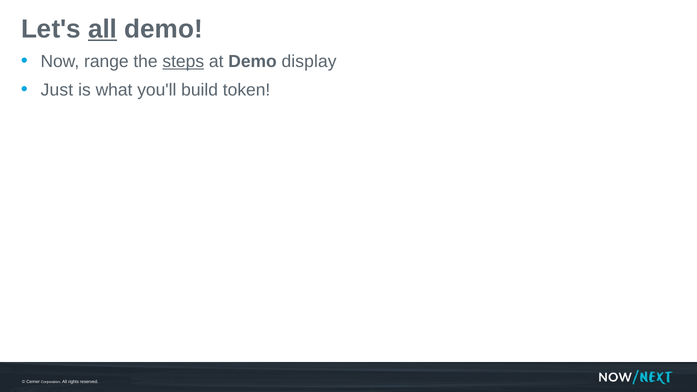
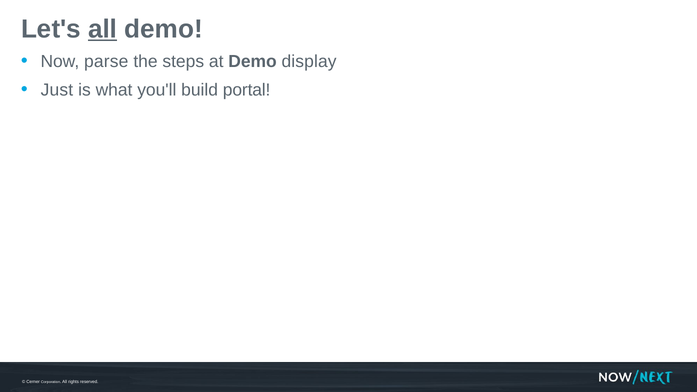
range: range -> parse (106, 61)
steps underline: present -> none (183, 61)
token: token -> portal (247, 90)
